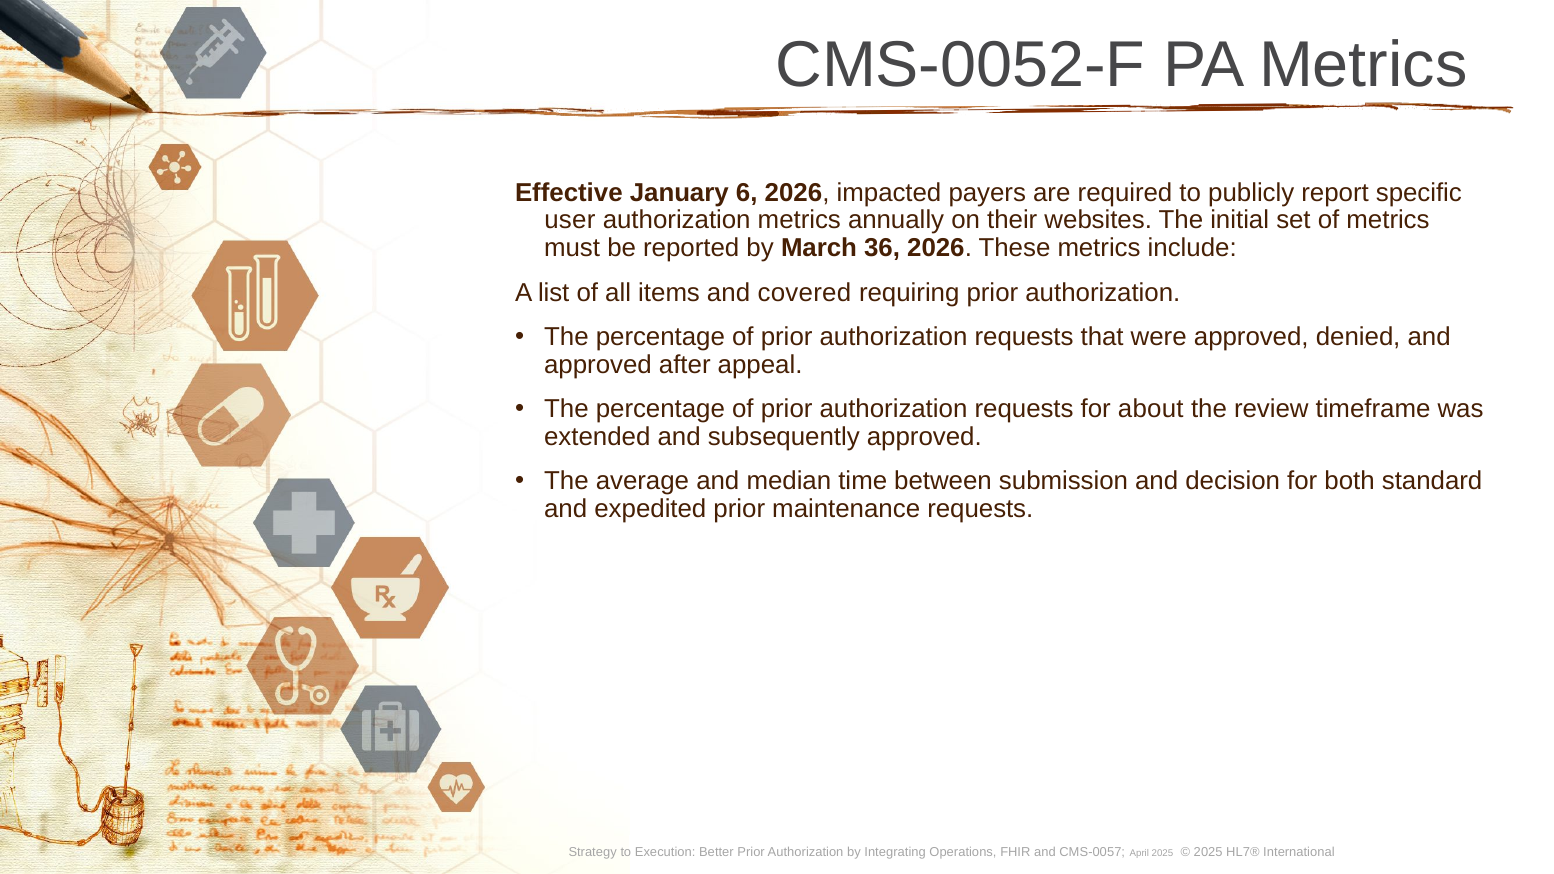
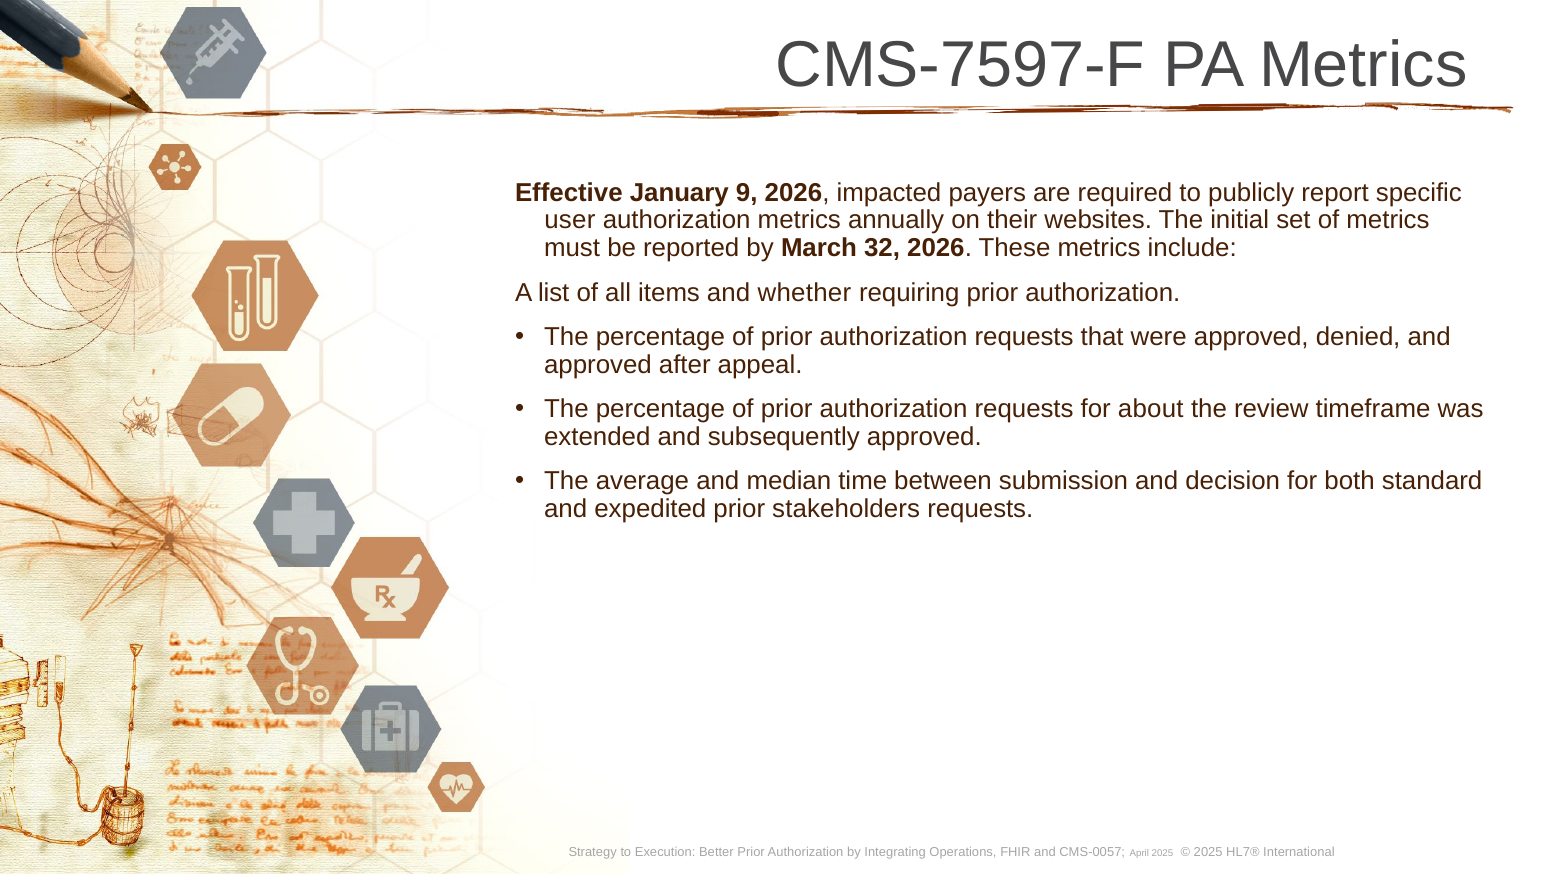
CMS-0052-F: CMS-0052-F -> CMS-7597-F (960, 65)
6: 6 -> 9 (747, 193)
36: 36 -> 32 (882, 248)
covered: covered -> whether (804, 293)
maintenance: maintenance -> stakeholders (846, 509)
